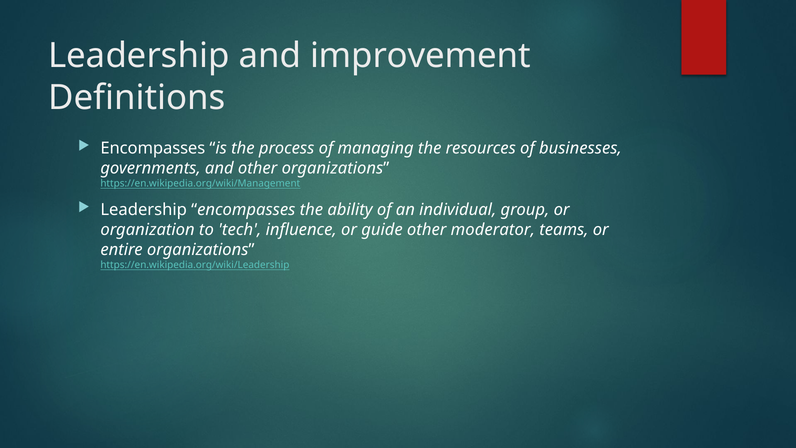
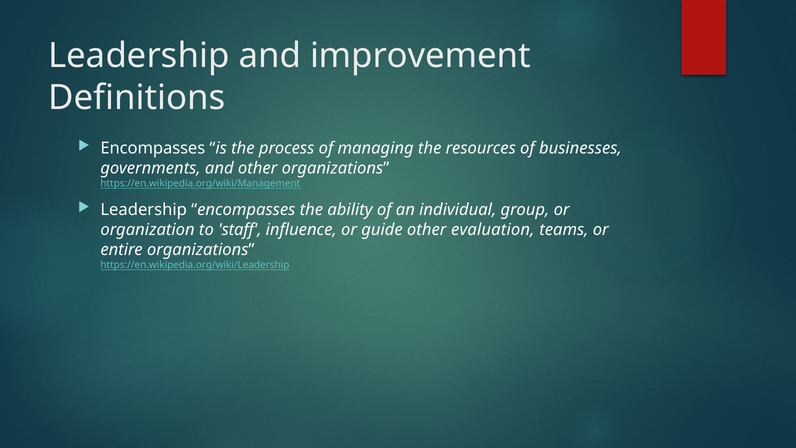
tech: tech -> staff (240, 230)
moderator: moderator -> evaluation (493, 230)
